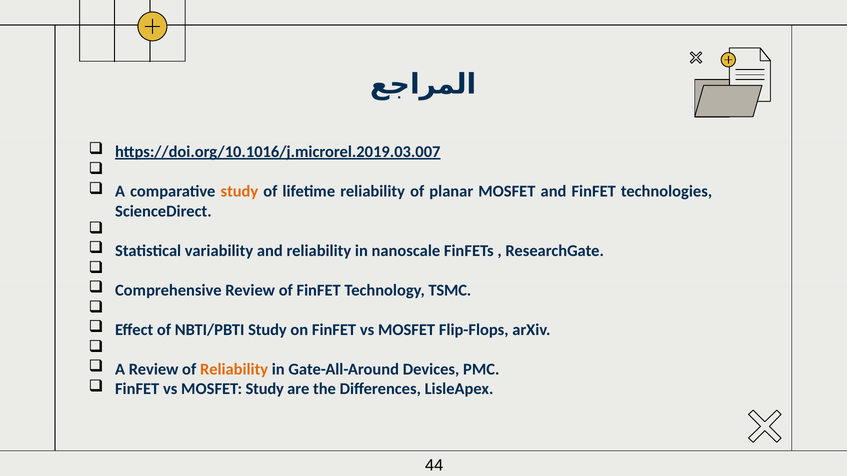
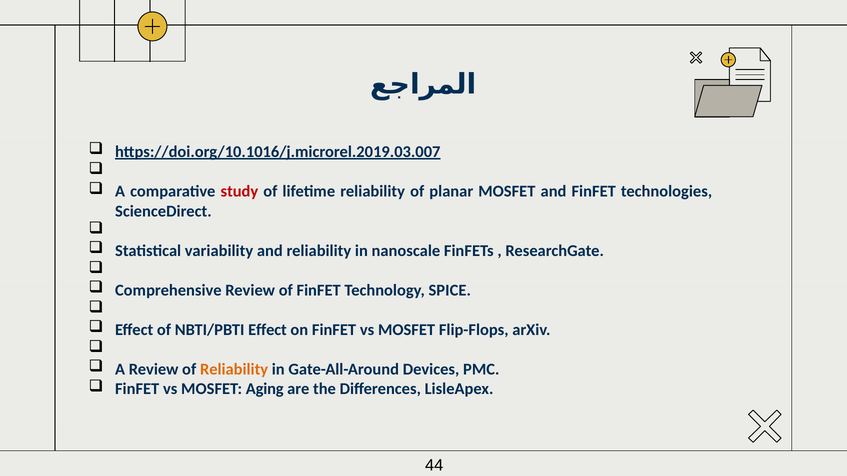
study colour: orange -> red (239, 192)
TSMC: TSMC -> SPICE (450, 290)
NBTI/PBTI Study: Study -> Effect (267, 330)
MOSFET Study: Study -> Aging (265, 389)
